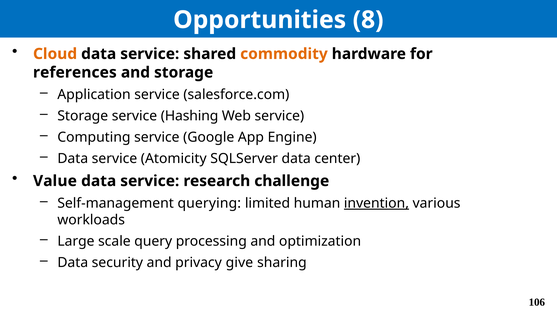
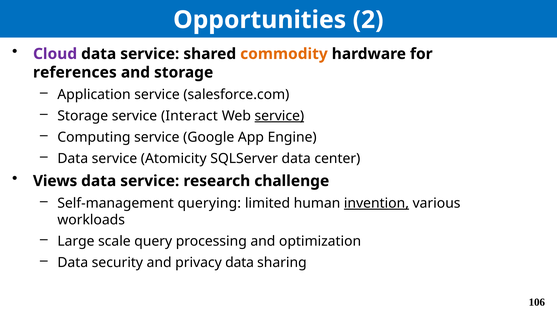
8: 8 -> 2 (368, 20)
Cloud colour: orange -> purple (55, 54)
Hashing: Hashing -> Interact (189, 116)
service underline: none -> present (279, 116)
Value: Value -> Views (55, 181)
privacy give: give -> data (240, 263)
